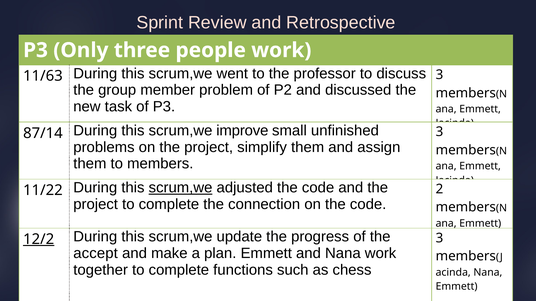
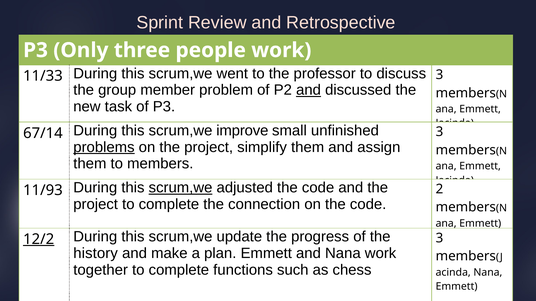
11/63: 11/63 -> 11/33 (43, 76)
and underline: none -> present (309, 90)
87/14: 87/14 -> 67/14 (43, 133)
problems underline: none -> present (104, 147)
11/22: 11/22 -> 11/93 (43, 191)
accept: accept -> history (96, 254)
